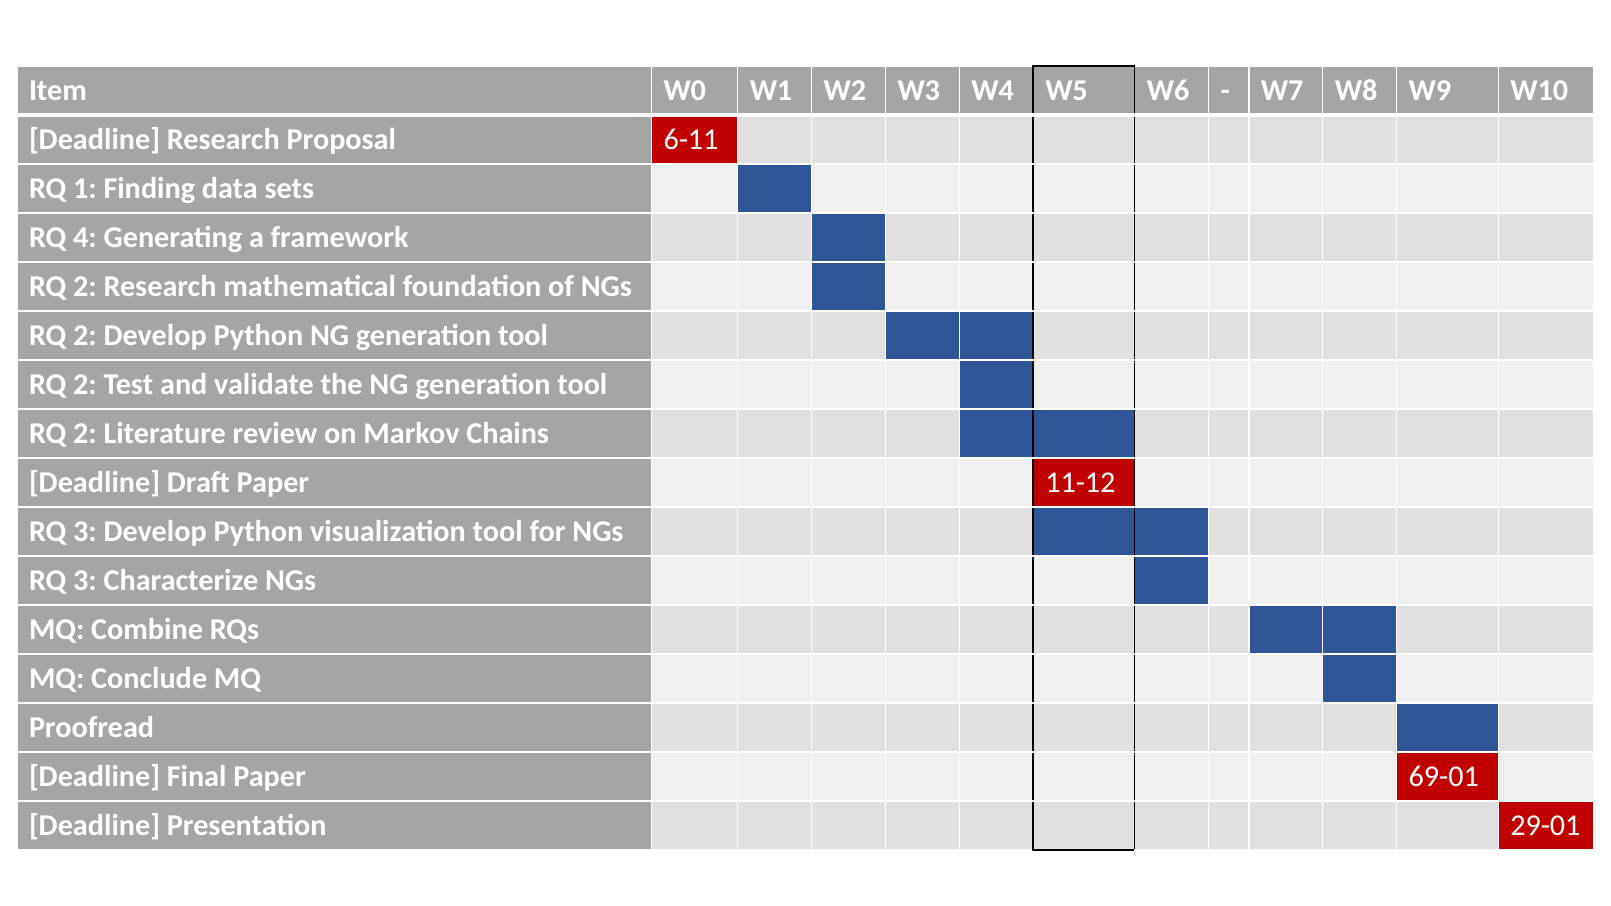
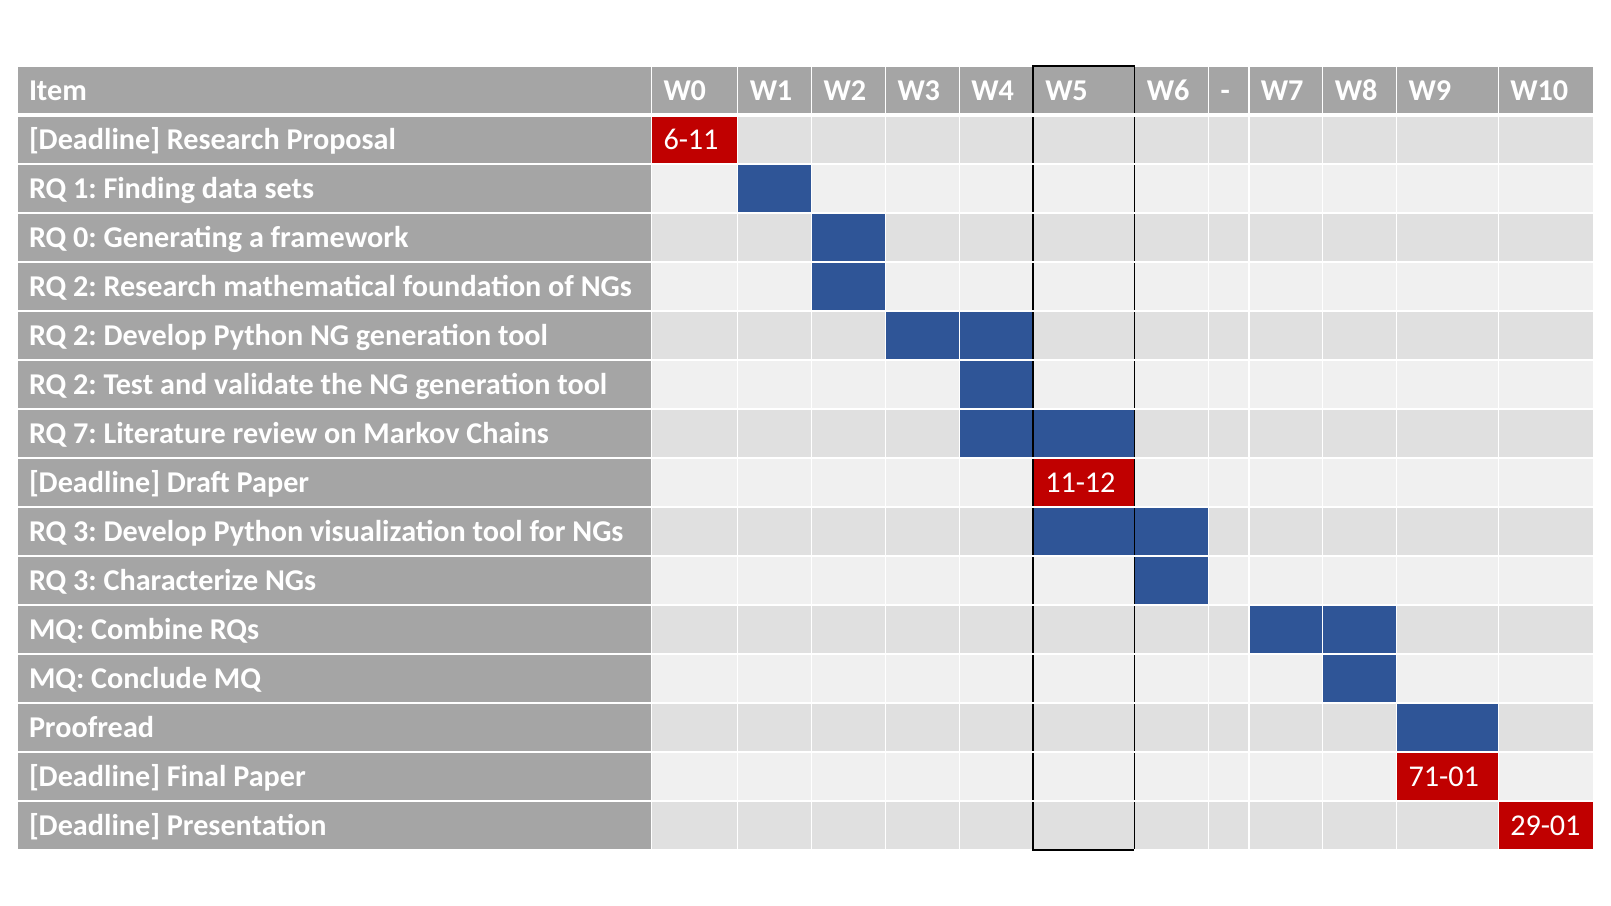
4: 4 -> 0 (85, 238)
2: 2 -> 7 (85, 434)
69-01: 69-01 -> 71-01 (1444, 777)
